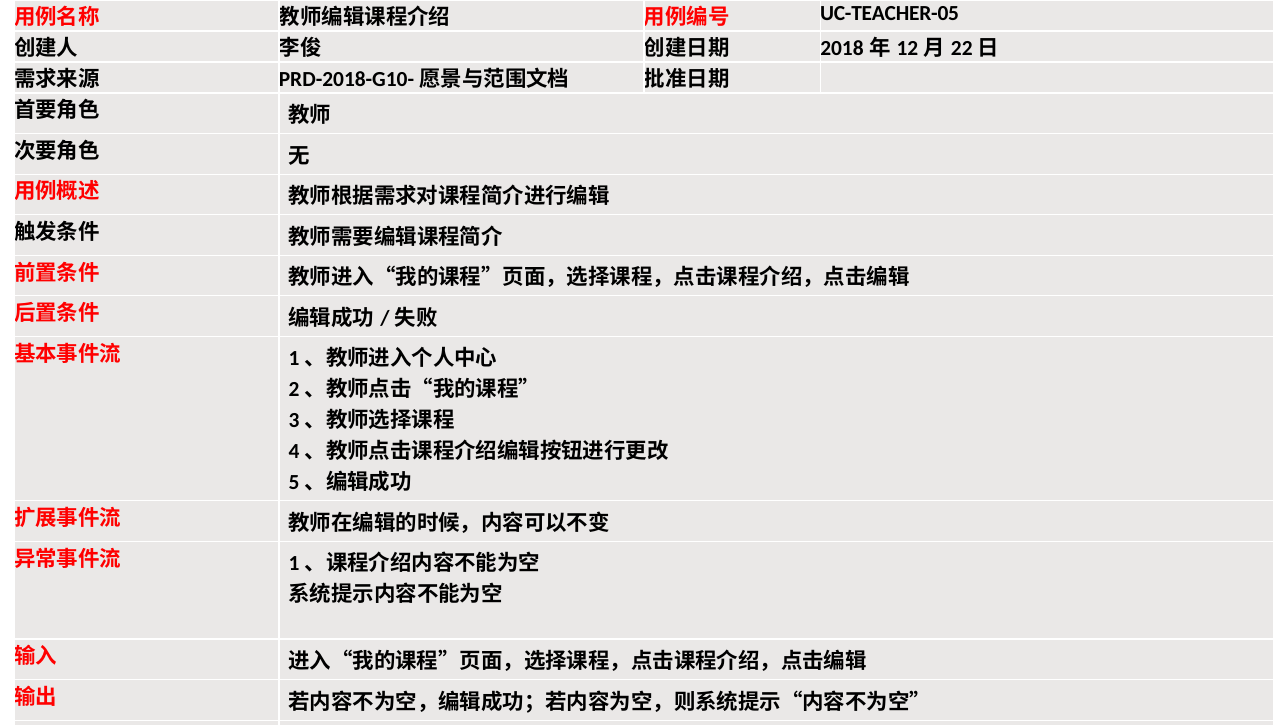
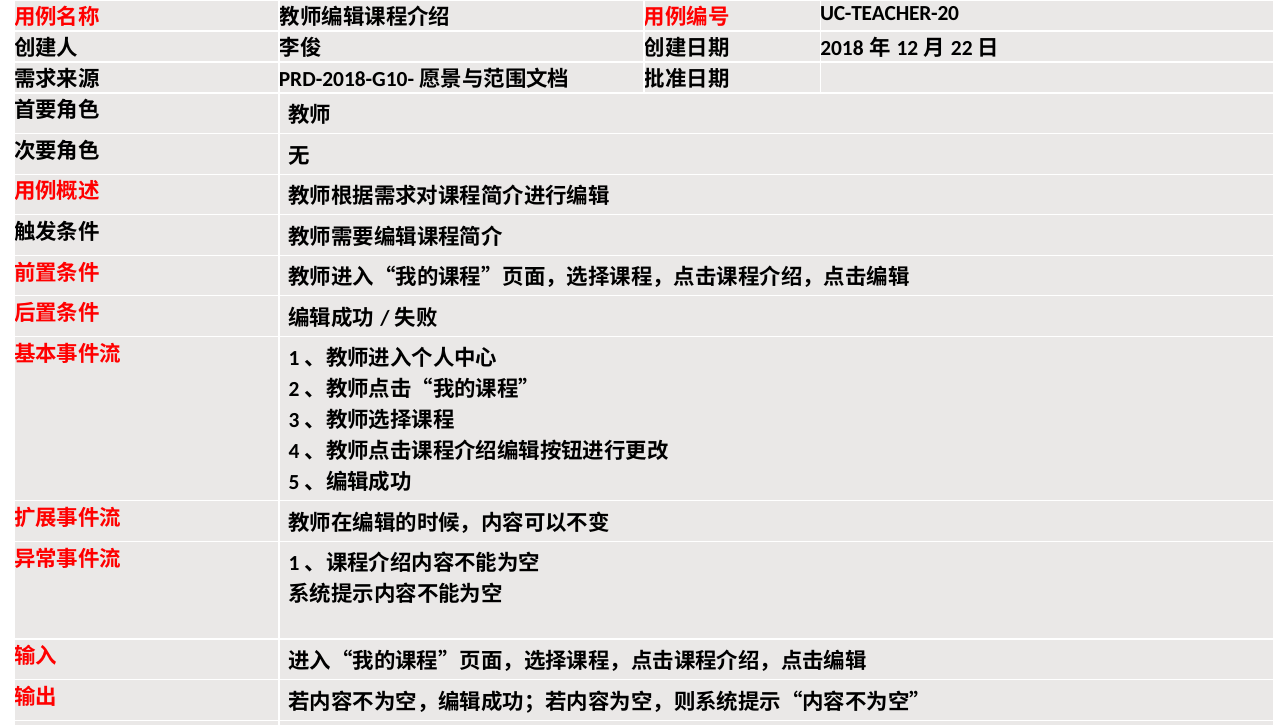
UC-TEACHER-05: UC-TEACHER-05 -> UC-TEACHER-20 (890, 13)
